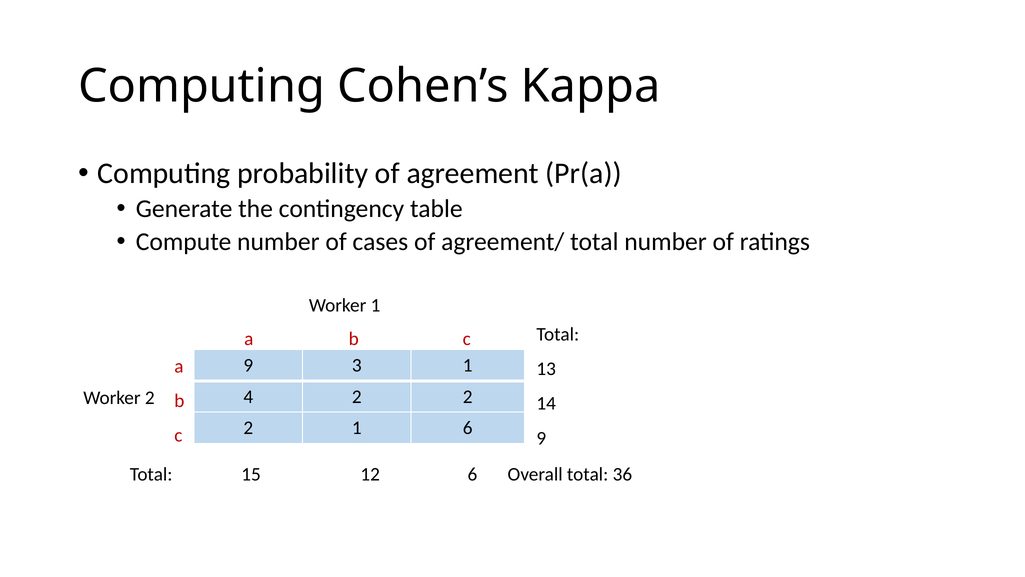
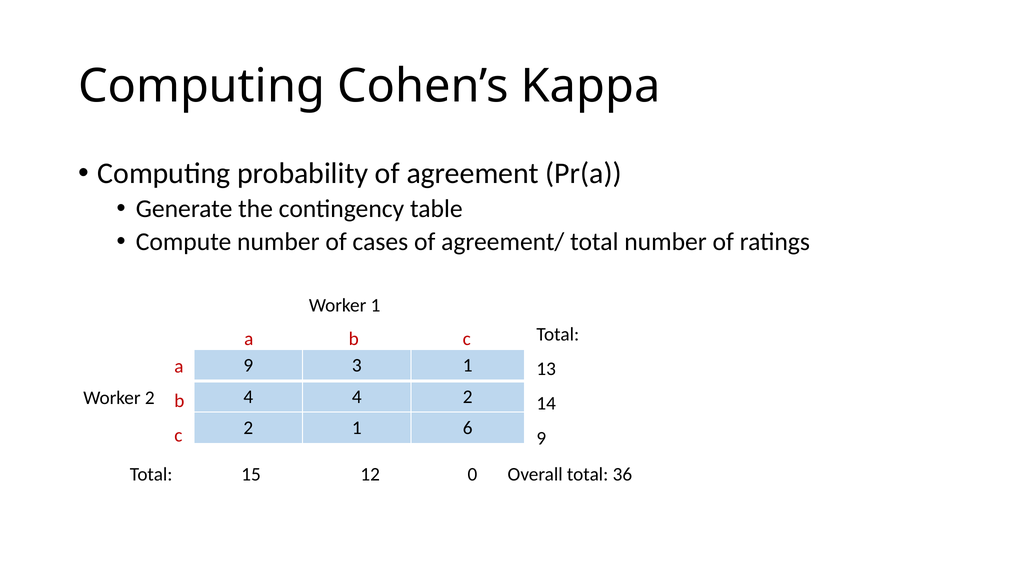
4 2: 2 -> 4 (357, 396)
12 6: 6 -> 0 (472, 474)
